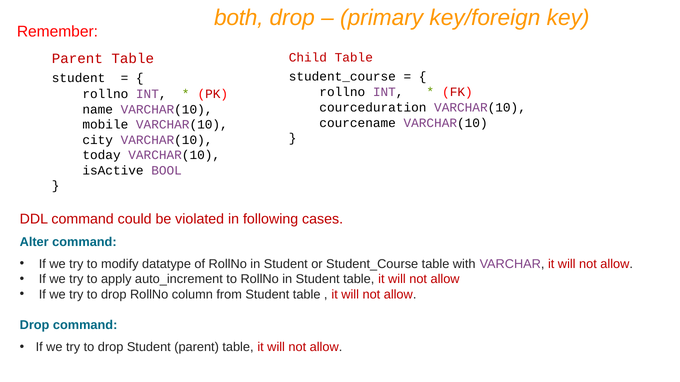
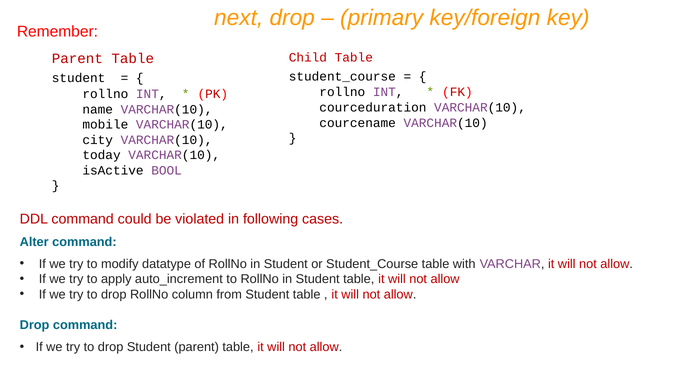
both: both -> next (239, 18)
